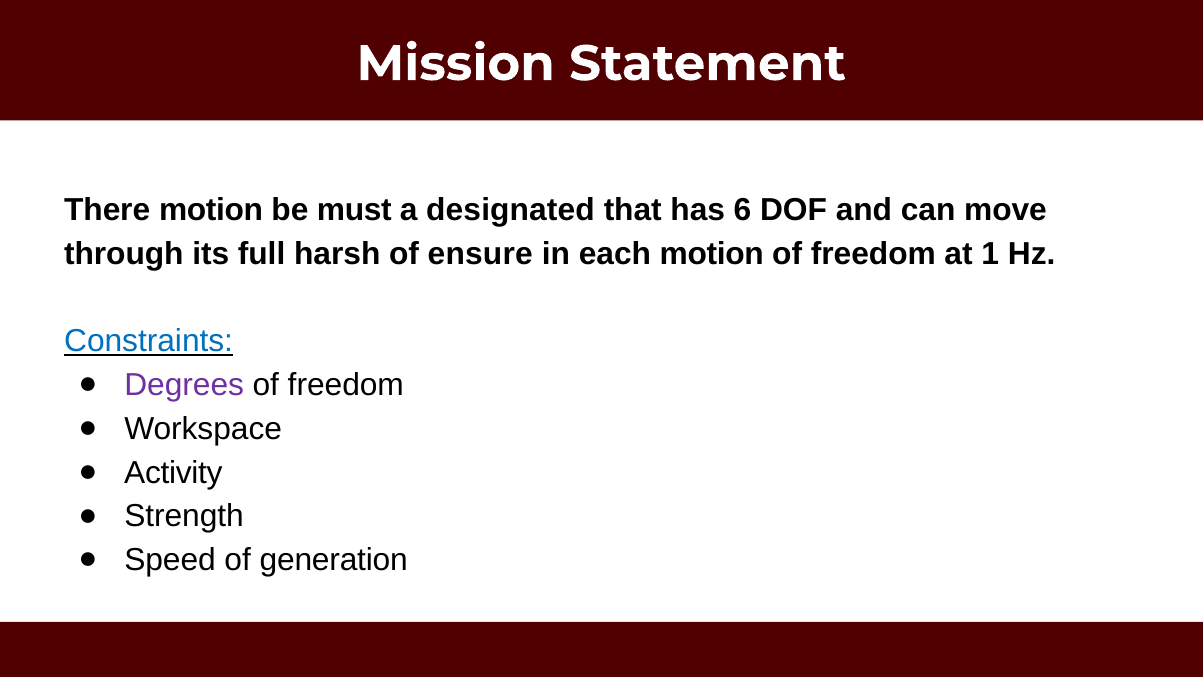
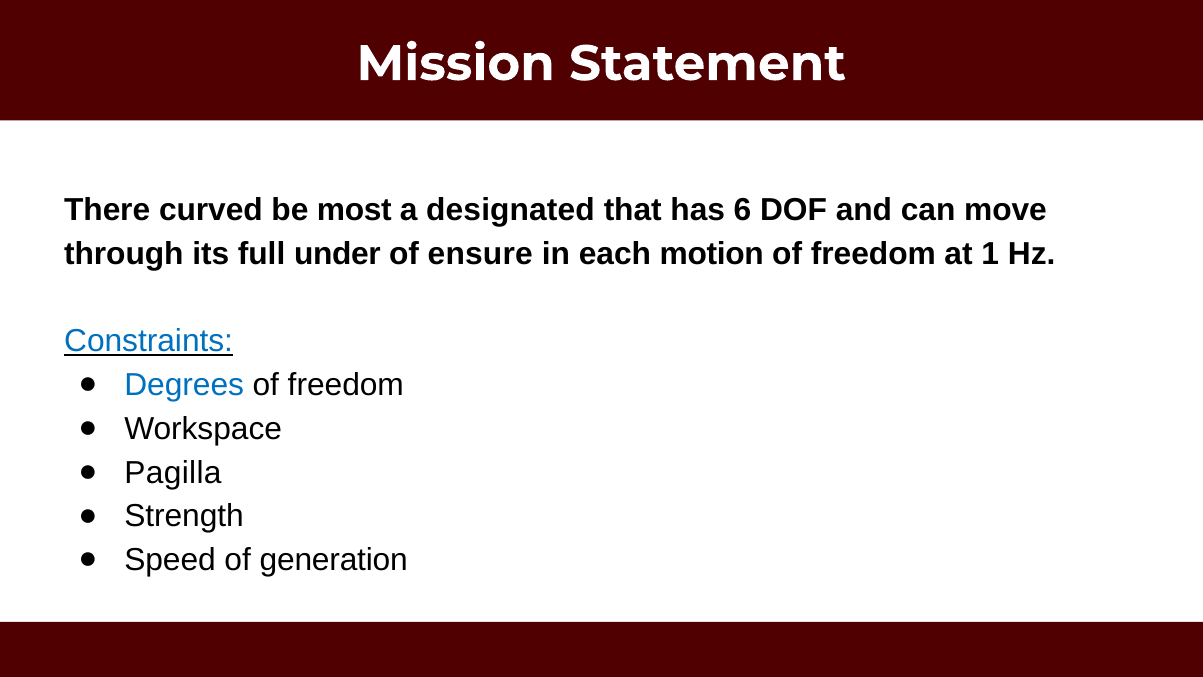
There motion: motion -> curved (211, 210)
must: must -> most (354, 210)
harsh: harsh -> under (337, 254)
Degrees colour: purple -> blue (184, 385)
Activity: Activity -> Pagilla (173, 472)
